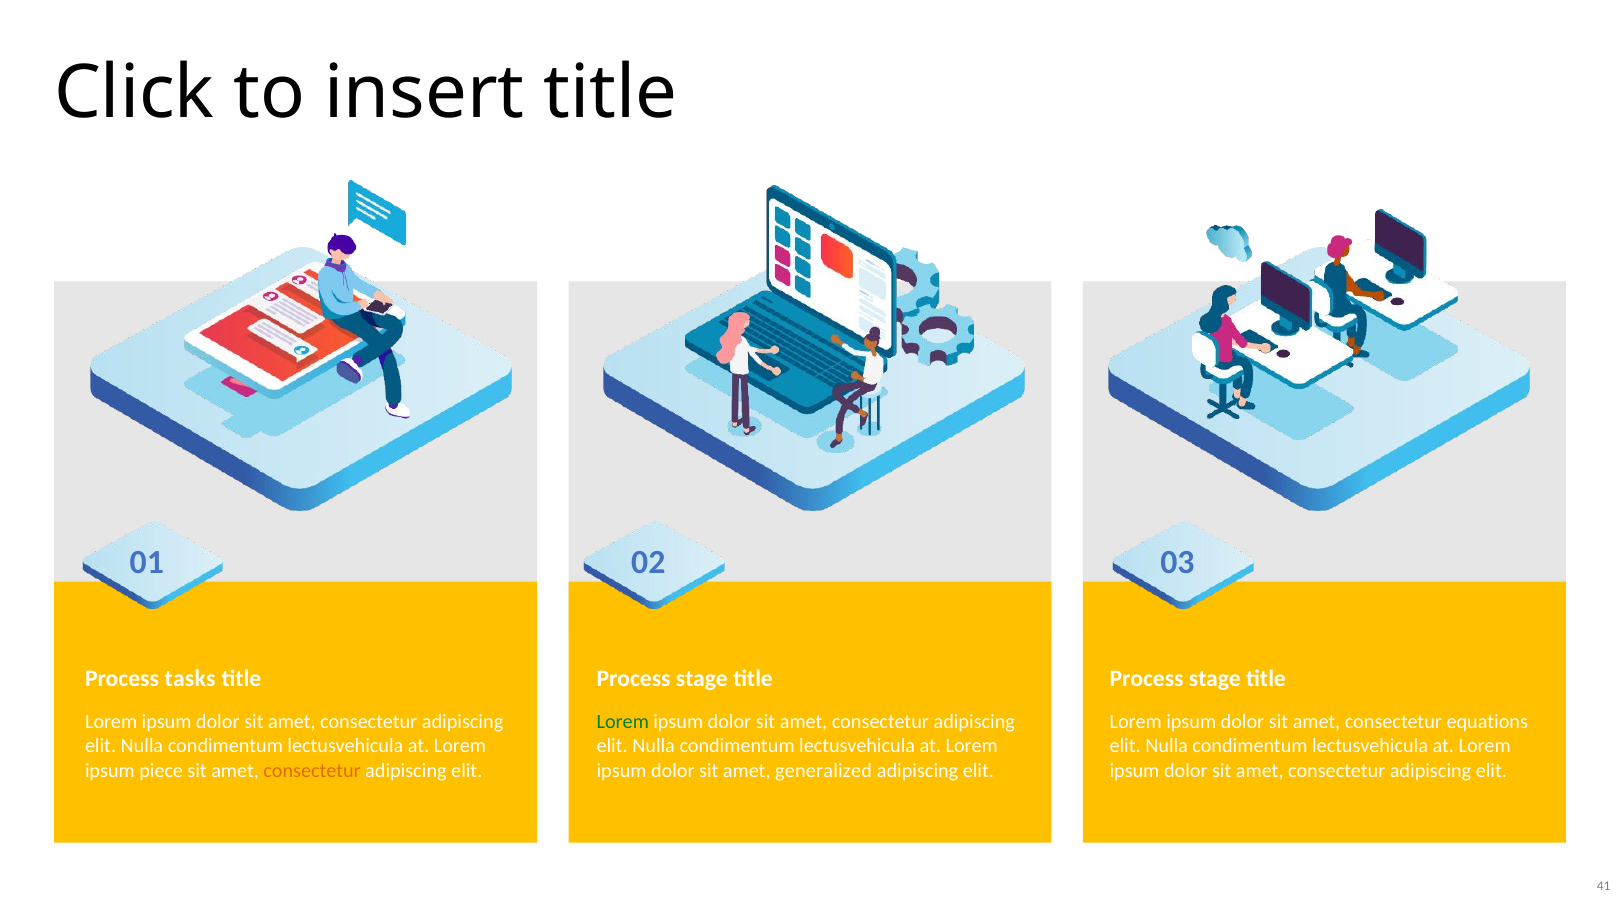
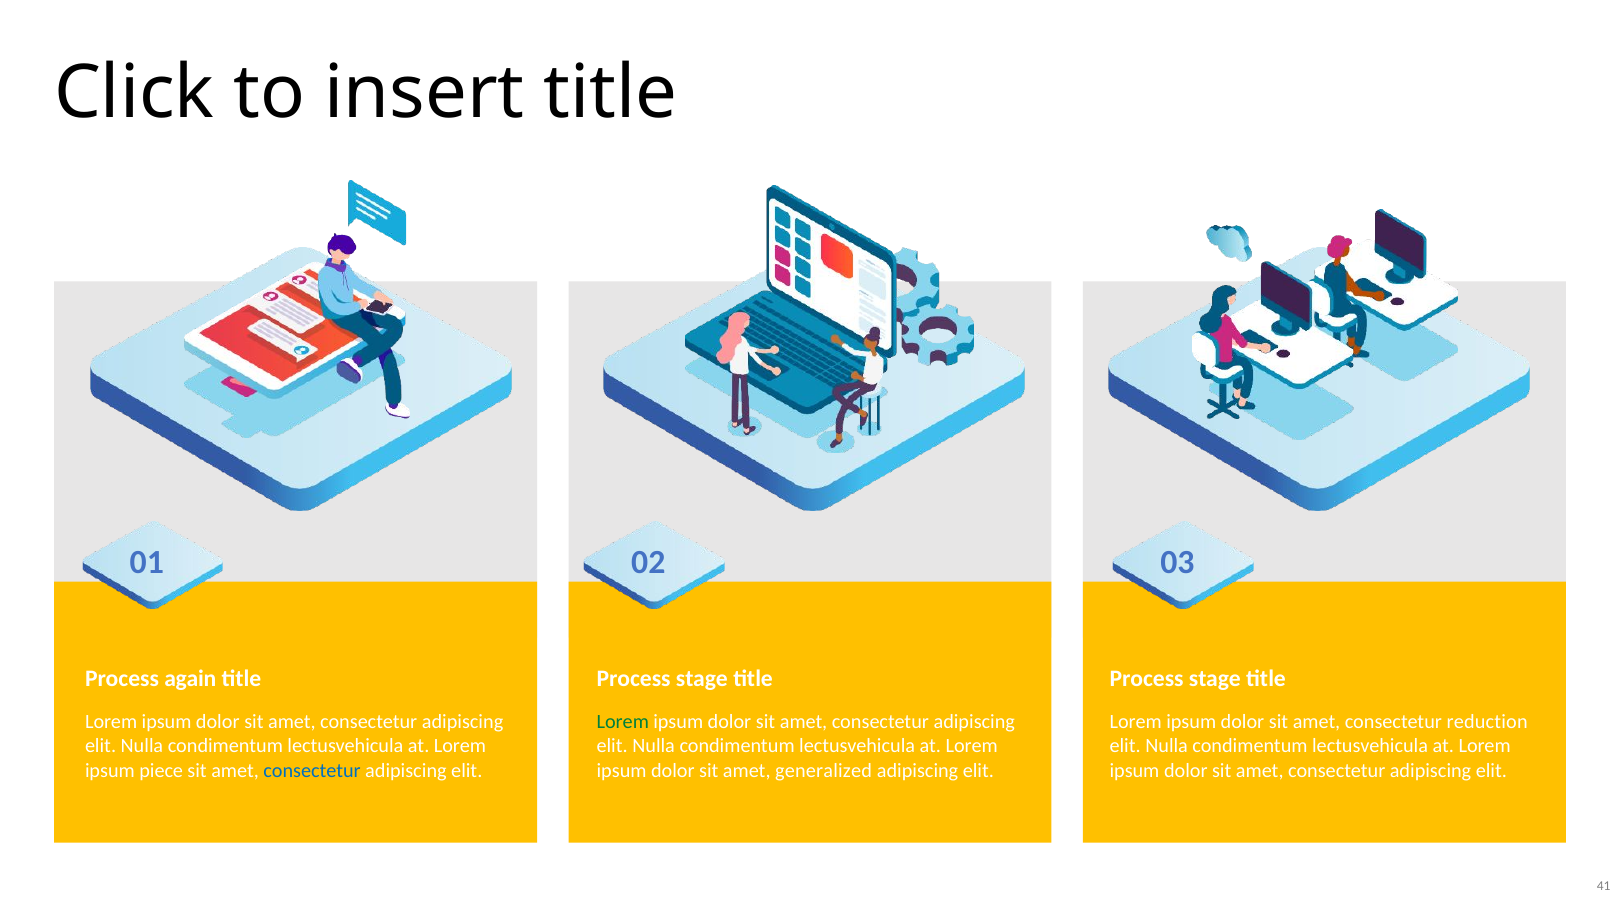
tasks: tasks -> again (190, 679)
equations: equations -> reduction (1487, 722)
consectetur colour: orange -> blue (312, 771)
